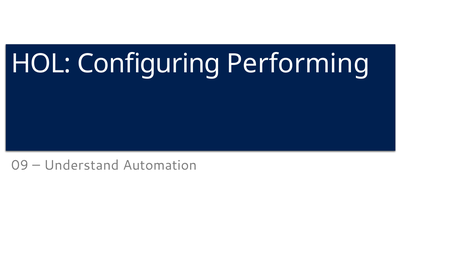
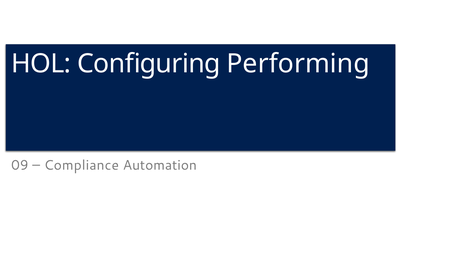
Understand: Understand -> Compliance (81, 165)
